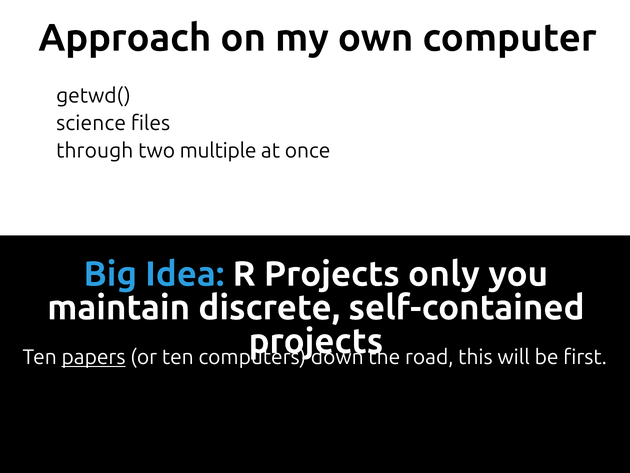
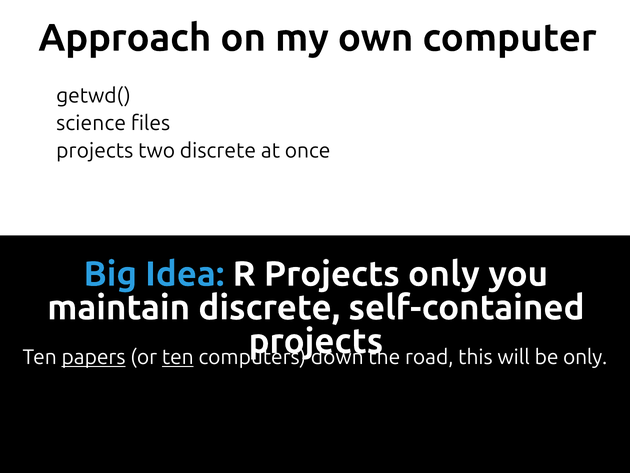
through: through -> projects (95, 150)
two multiple: multiple -> discrete (218, 150)
ten underline: none -> present (178, 357)
be first: first -> only (585, 357)
